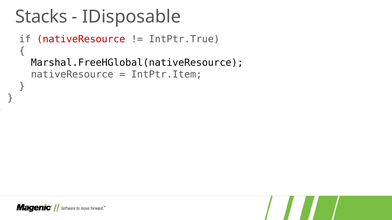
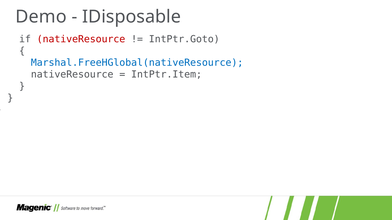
Stacks: Stacks -> Demo (41, 17)
IntPtr.True: IntPtr.True -> IntPtr.Goto (184, 39)
Marshal.FreeHGlobal(nativeResource colour: black -> blue (137, 63)
